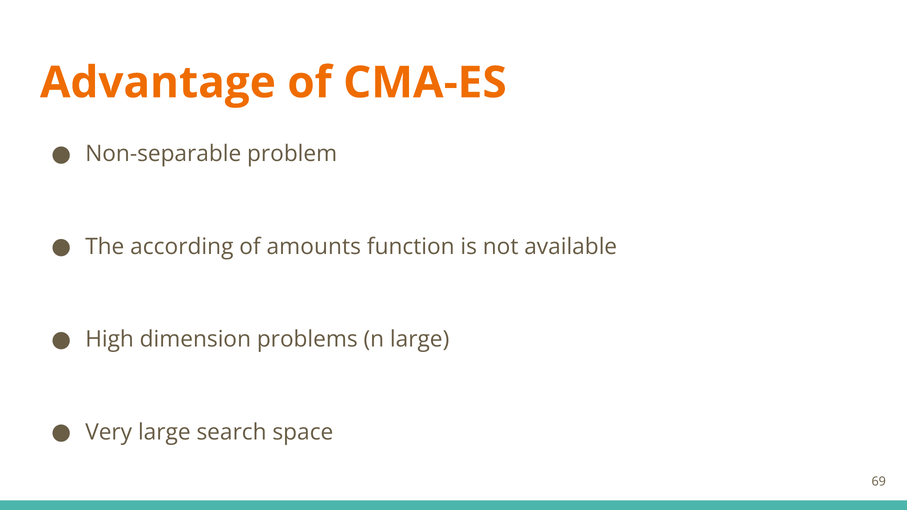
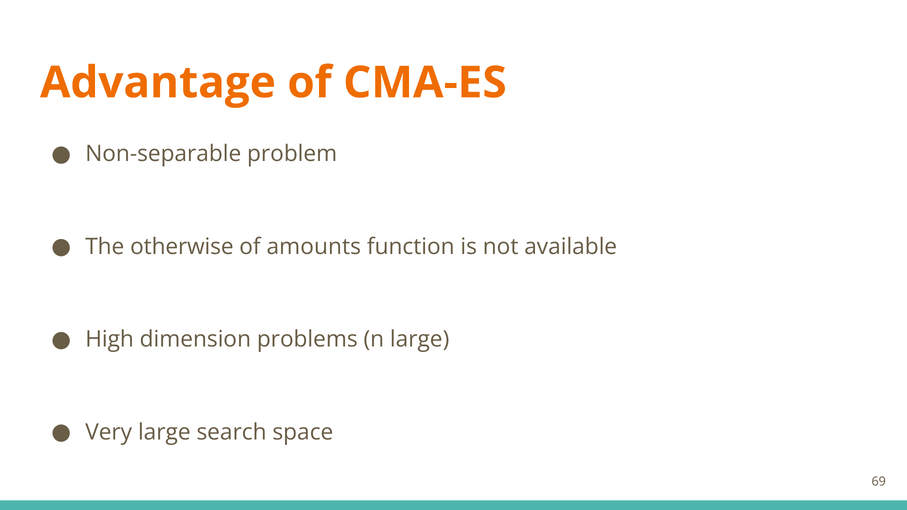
according: according -> otherwise (182, 247)
